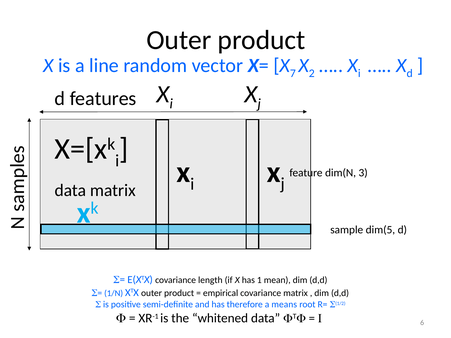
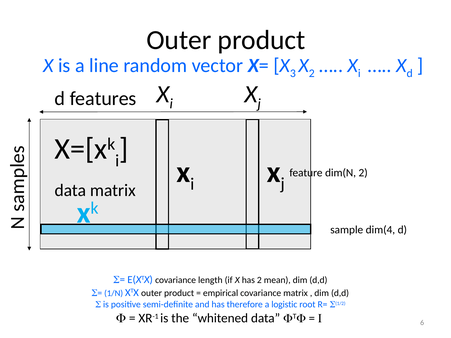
7: 7 -> 3 (293, 73)
dim(N 3: 3 -> 2 (363, 173)
dim(5: dim(5 -> dim(4 (380, 230)
has 1: 1 -> 2 (259, 280)
means: means -> logistic (284, 305)
